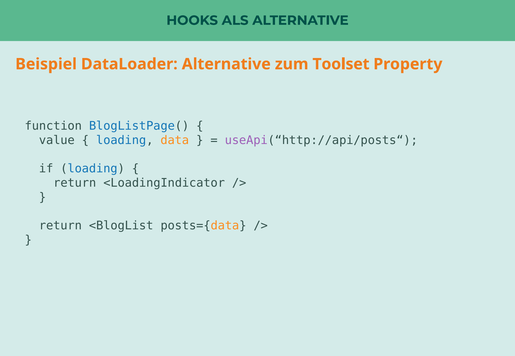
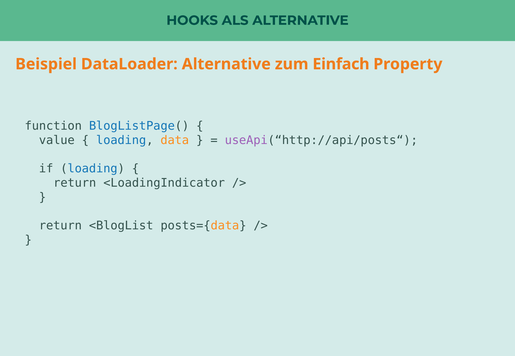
Toolset: Toolset -> Einfach (341, 64)
